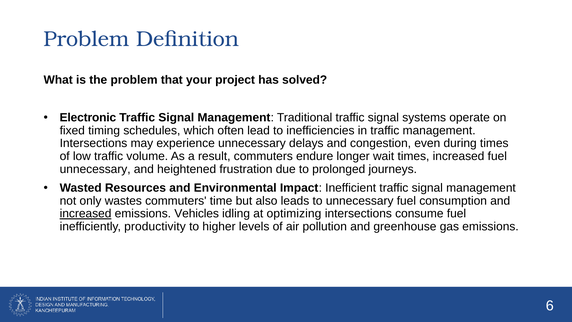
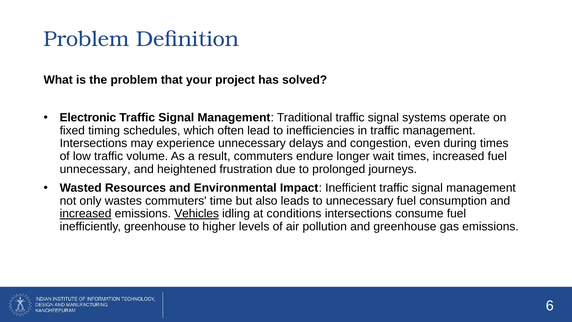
Vehicles underline: none -> present (197, 214)
optimizing: optimizing -> conditions (294, 214)
inefficiently productivity: productivity -> greenhouse (155, 226)
